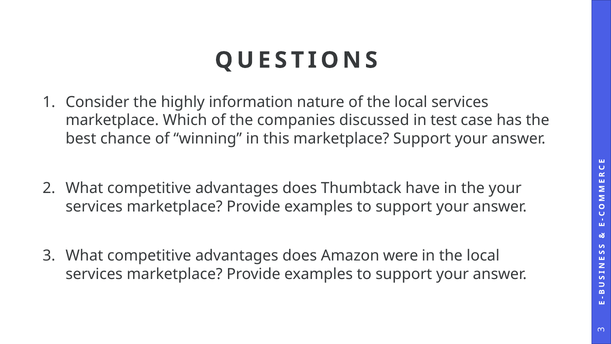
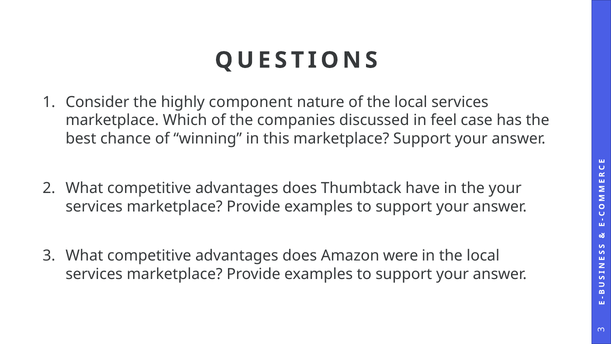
information: information -> component (251, 102)
test: test -> feel (444, 120)
